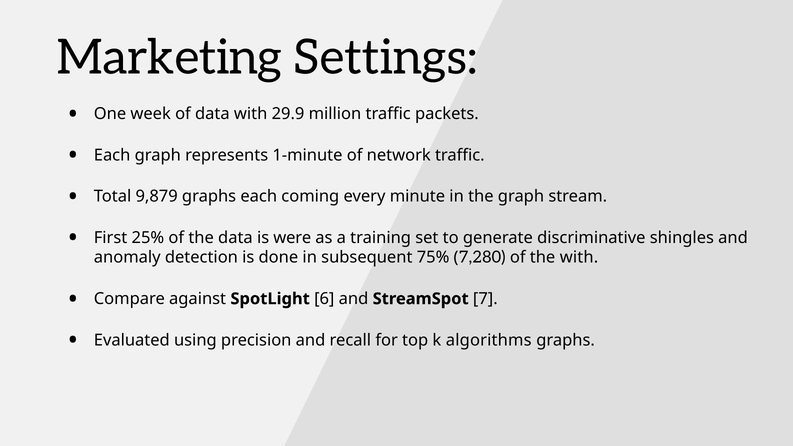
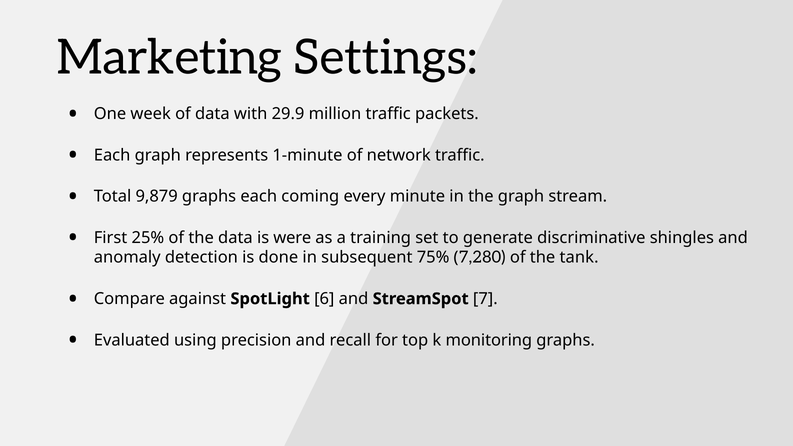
the with: with -> tank (579, 258)
algorithms: algorithms -> monitoring (489, 340)
